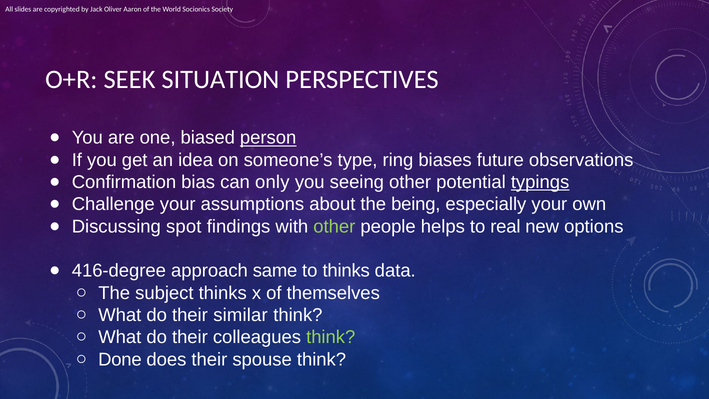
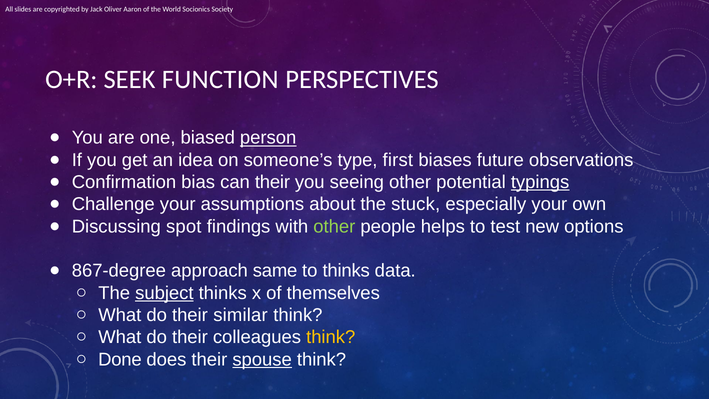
SITUATION: SITUATION -> FUNCTION (220, 80)
ring: ring -> first (398, 160)
can only: only -> their (272, 182)
being: being -> stuck (416, 204)
real: real -> test (505, 226)
416-degree: 416-degree -> 867-degree (119, 271)
subject underline: none -> present (164, 293)
think colour: light green -> yellow (331, 337)
spouse underline: none -> present (262, 359)
